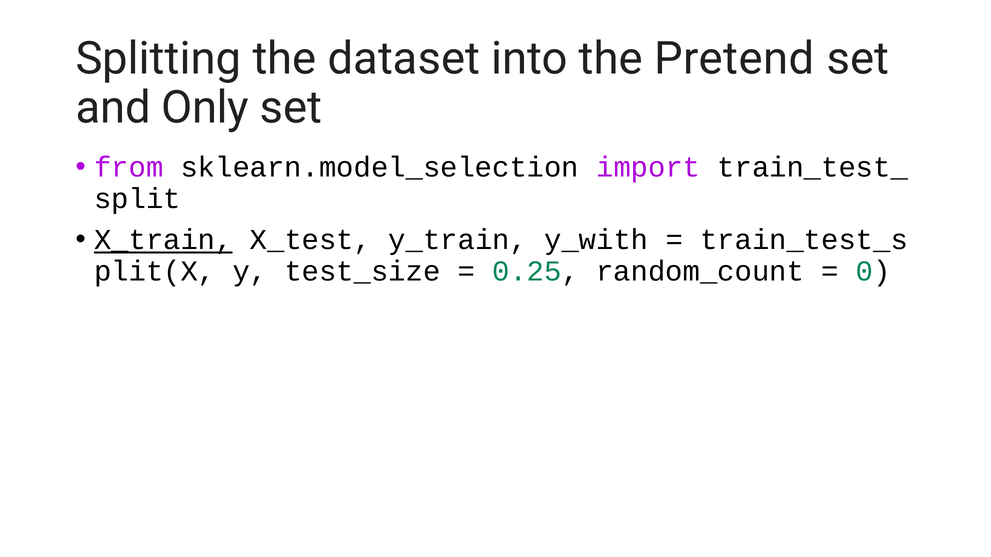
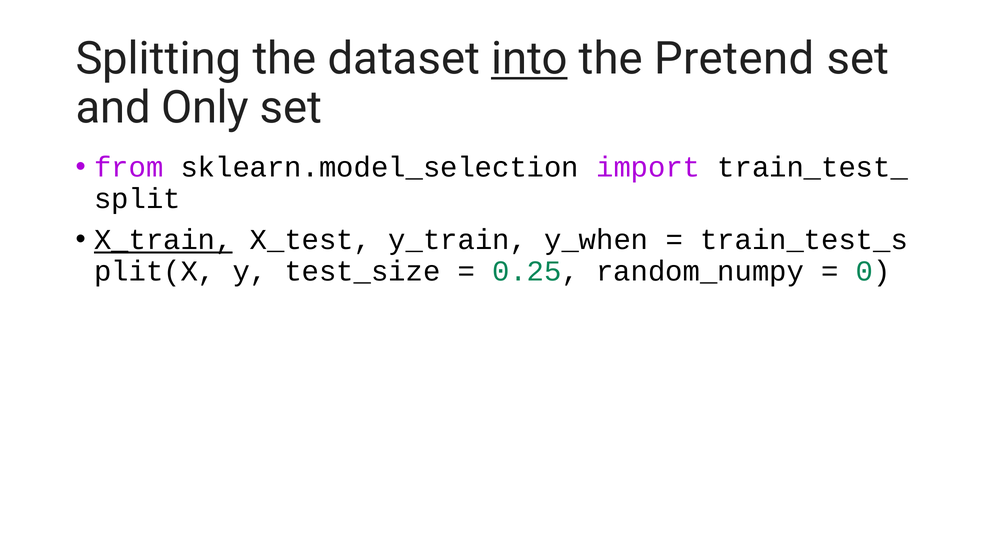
into underline: none -> present (530, 59)
y_with: y_with -> y_when (596, 240)
random_count: random_count -> random_numpy (700, 271)
